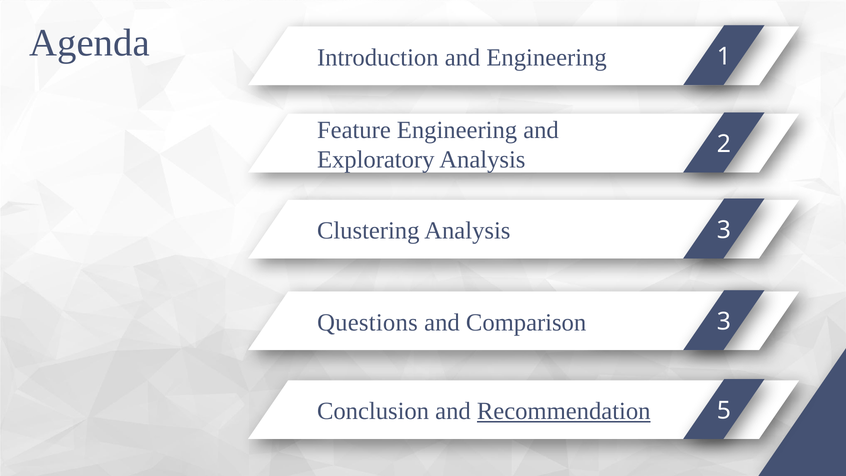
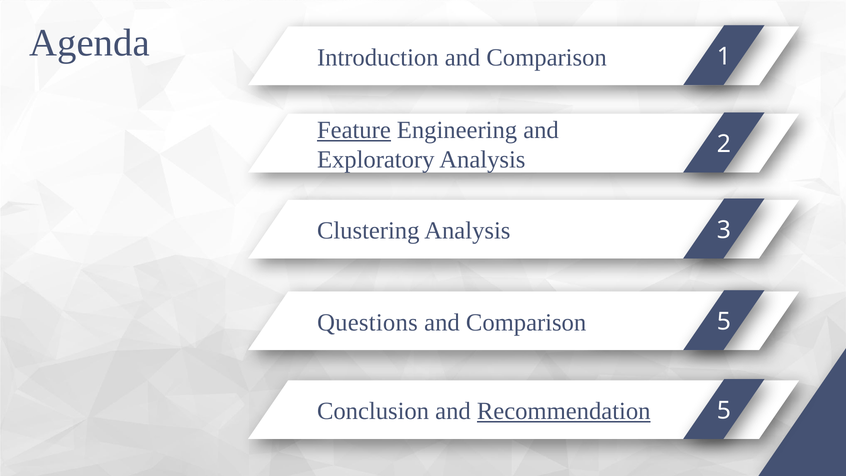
Introduction and Engineering: Engineering -> Comparison (547, 57)
Feature underline: none -> present (354, 130)
Comparison 3: 3 -> 5 (724, 322)
